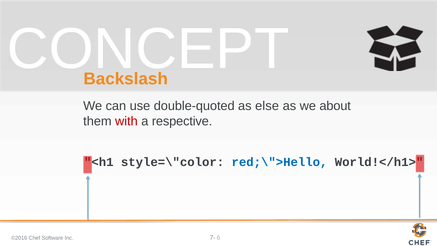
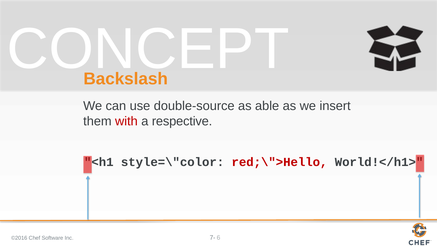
double-quoted: double-quoted -> double-source (194, 106)
else: else -> able (267, 106)
about: about -> insert (335, 106)
red;\">Hello colour: blue -> red (279, 162)
